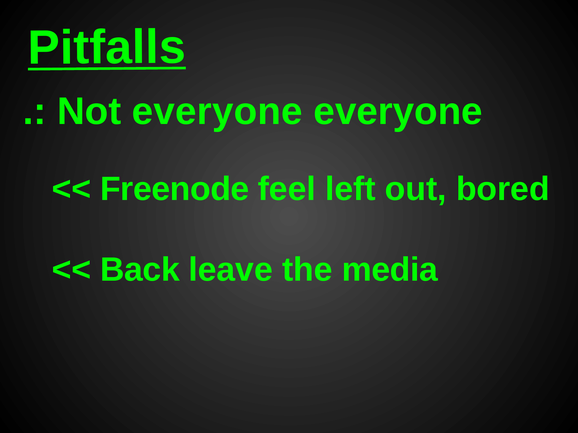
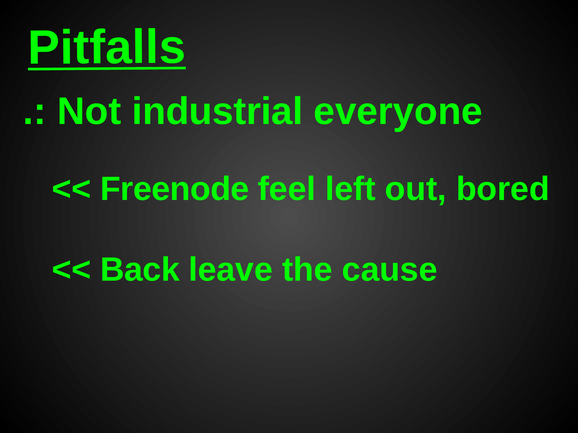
Not everyone: everyone -> industrial (218, 111)
media: media -> cause (390, 270)
